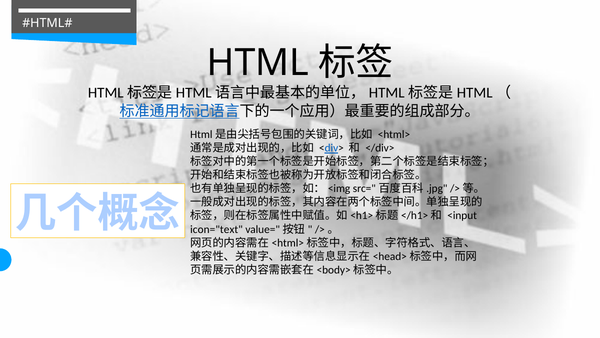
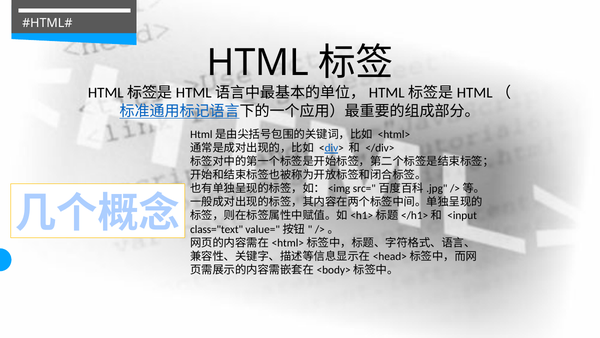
icon="text: icon="text -> class="text (217, 229)
